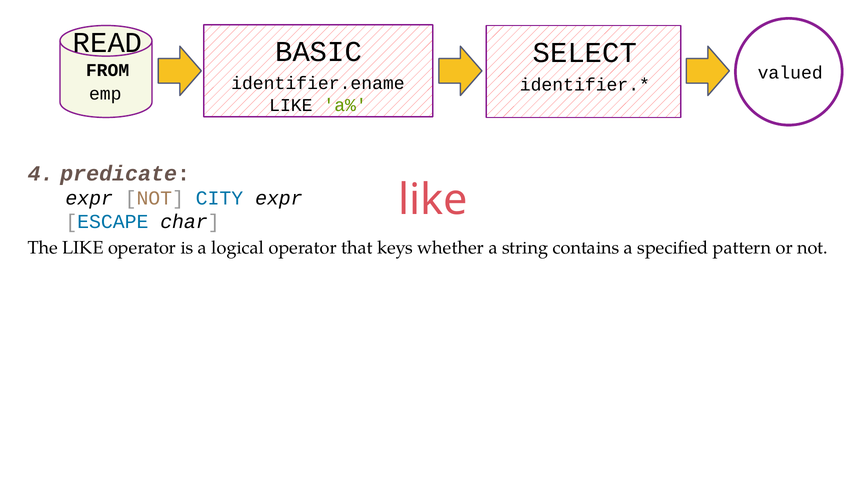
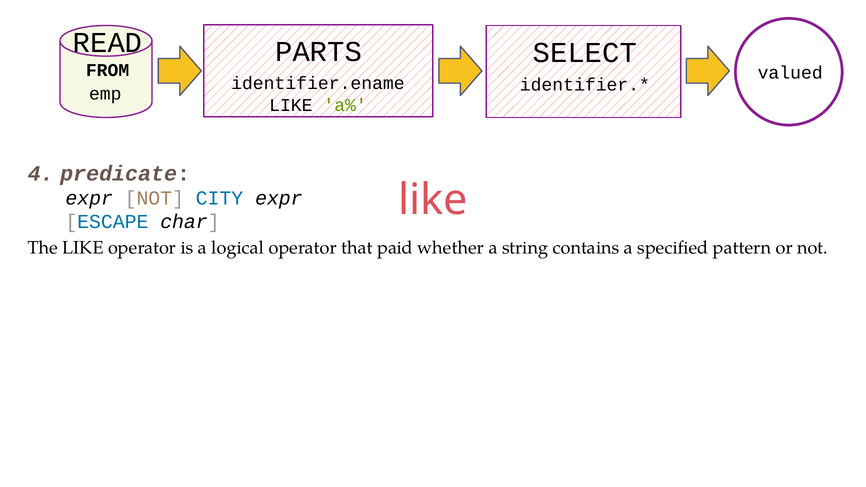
BASIC: BASIC -> PARTS (319, 52)
keys: keys -> paid (395, 248)
